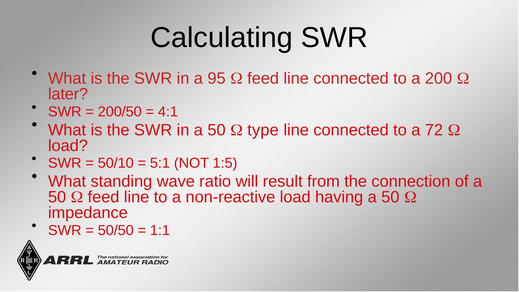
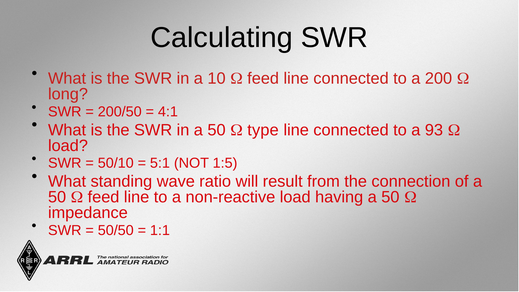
95: 95 -> 10 (217, 79)
later: later -> long (68, 94)
72: 72 -> 93 (434, 130)
